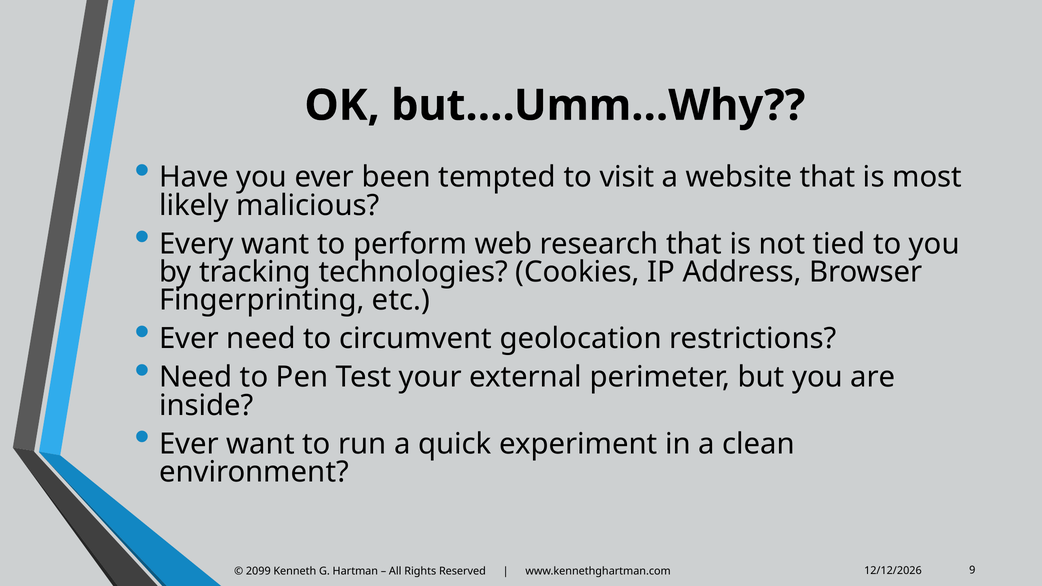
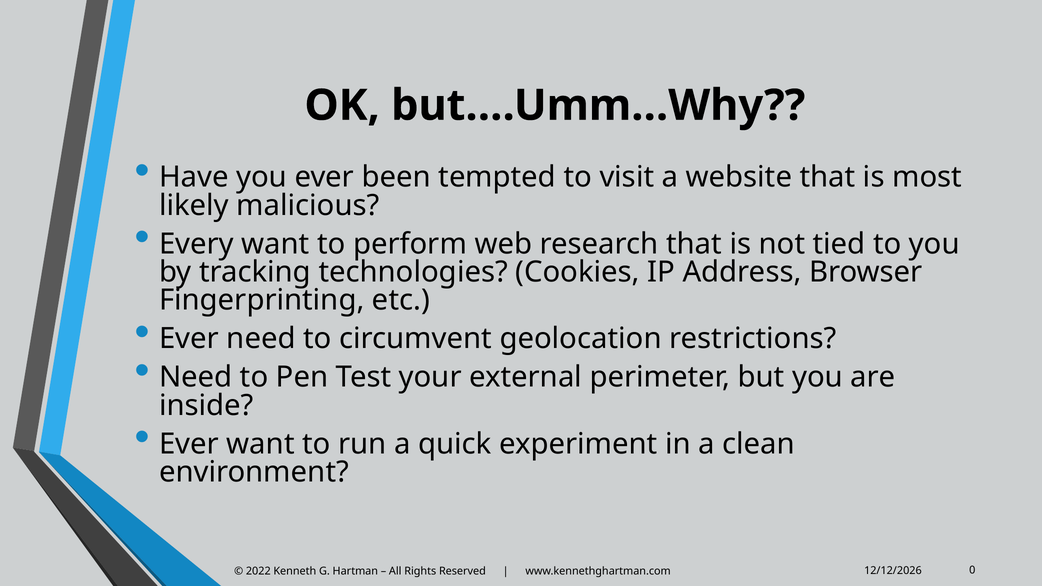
9: 9 -> 0 (972, 570)
2099: 2099 -> 2022 (258, 571)
